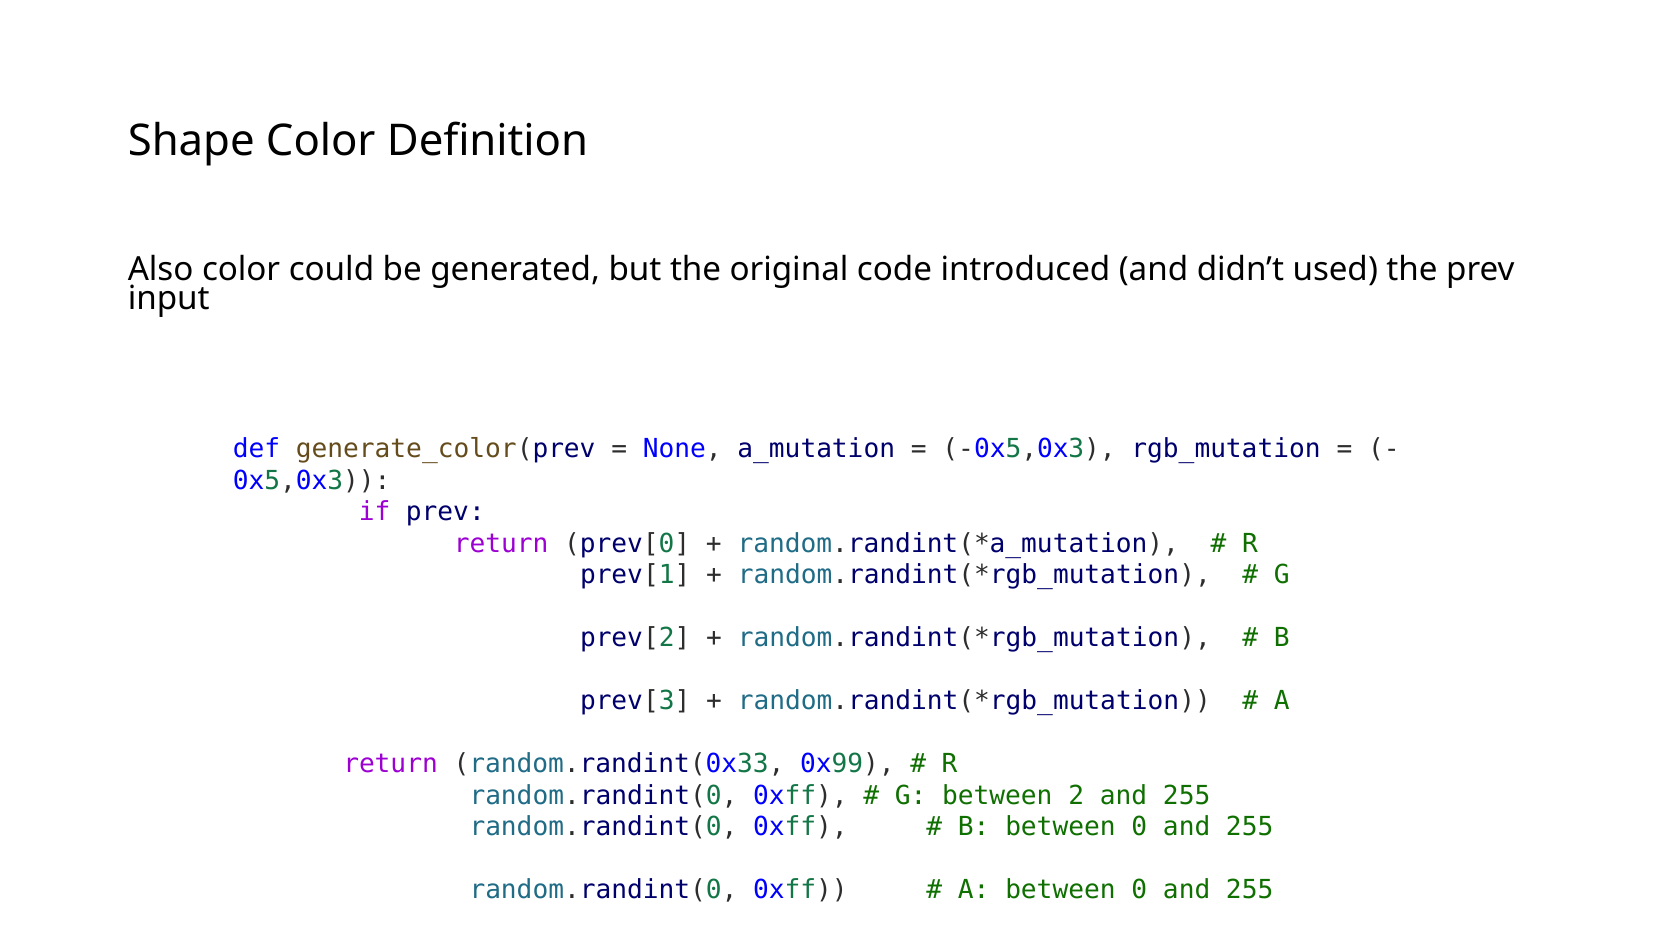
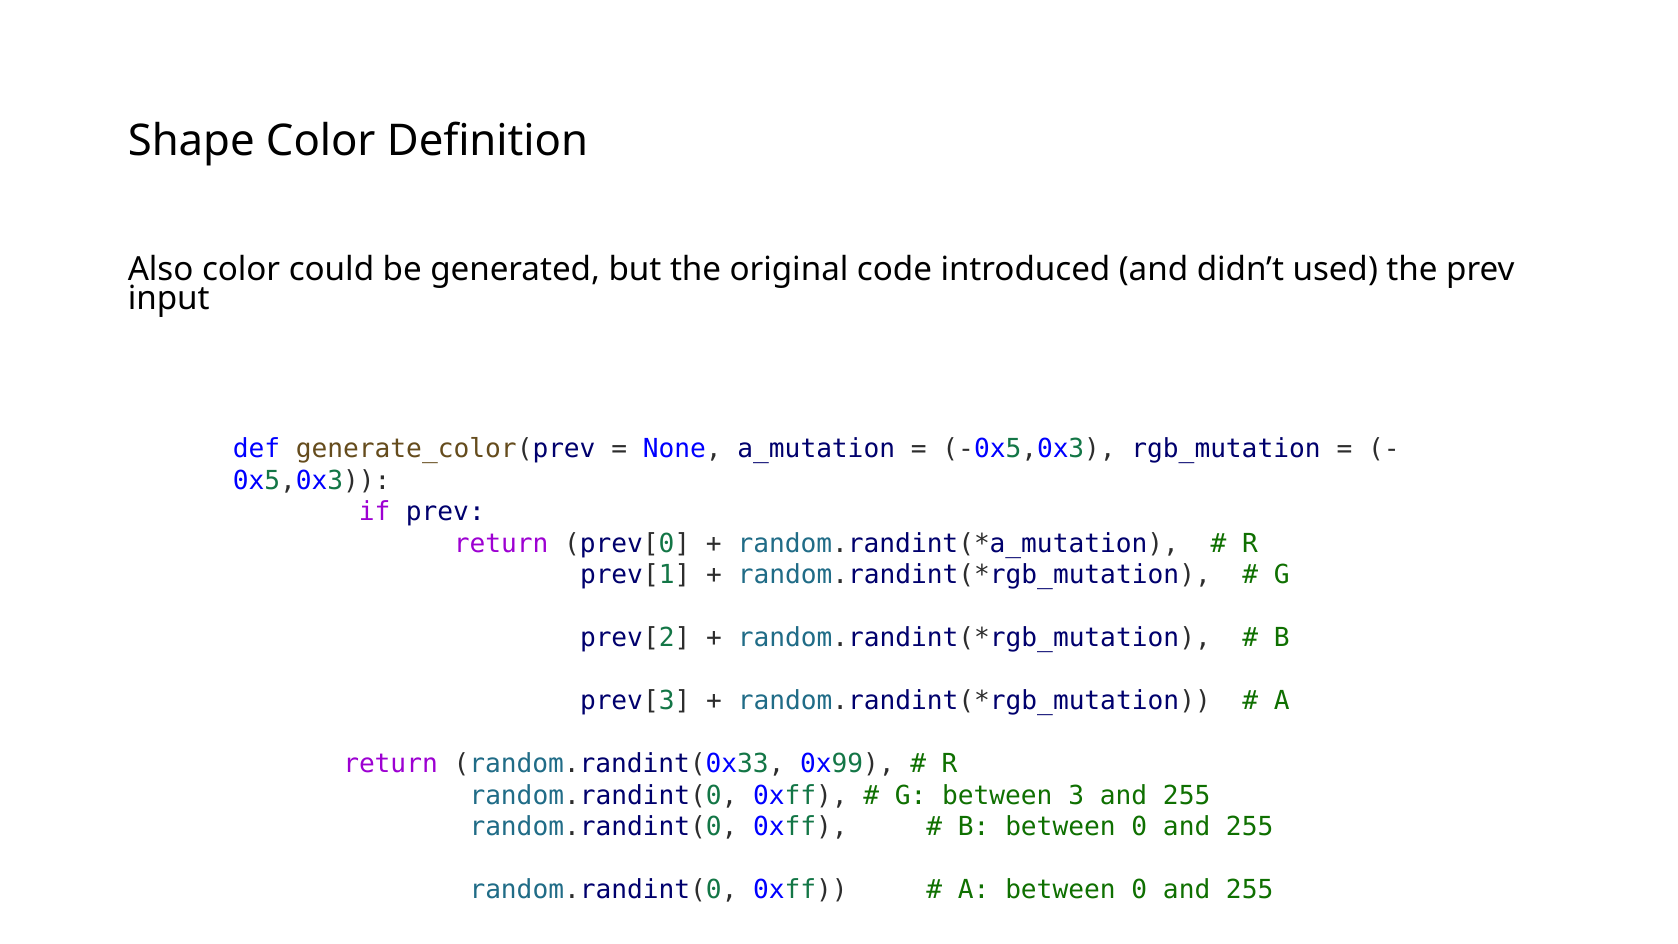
2: 2 -> 3 (1076, 795)
